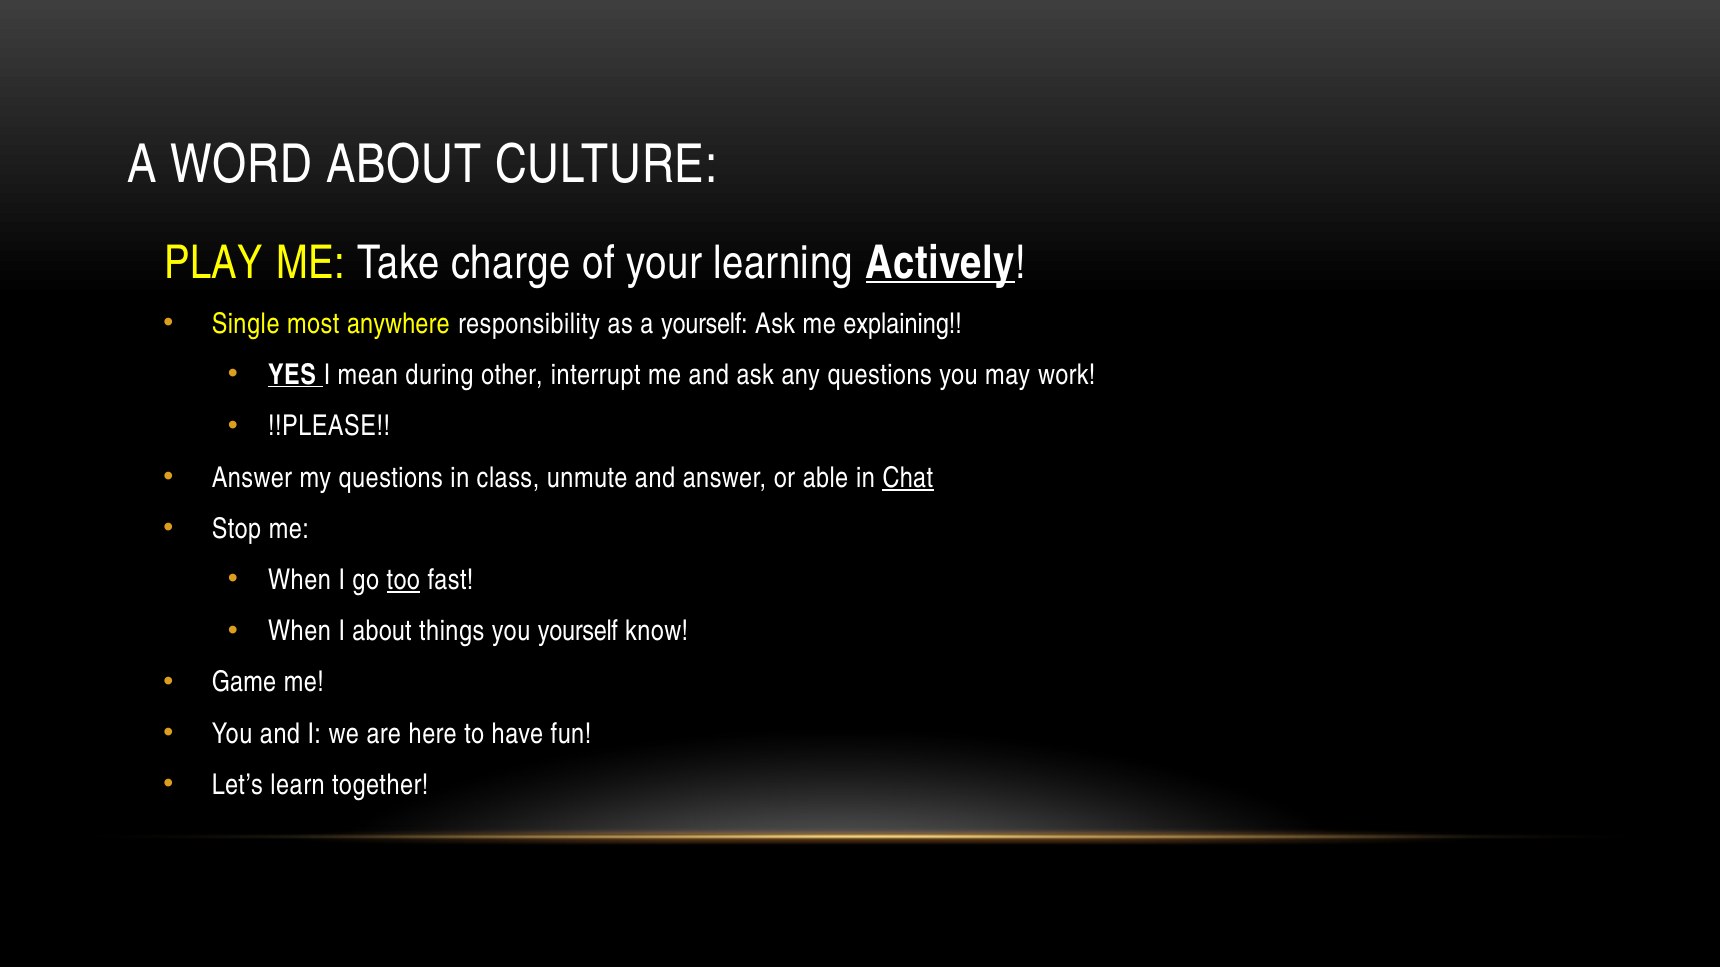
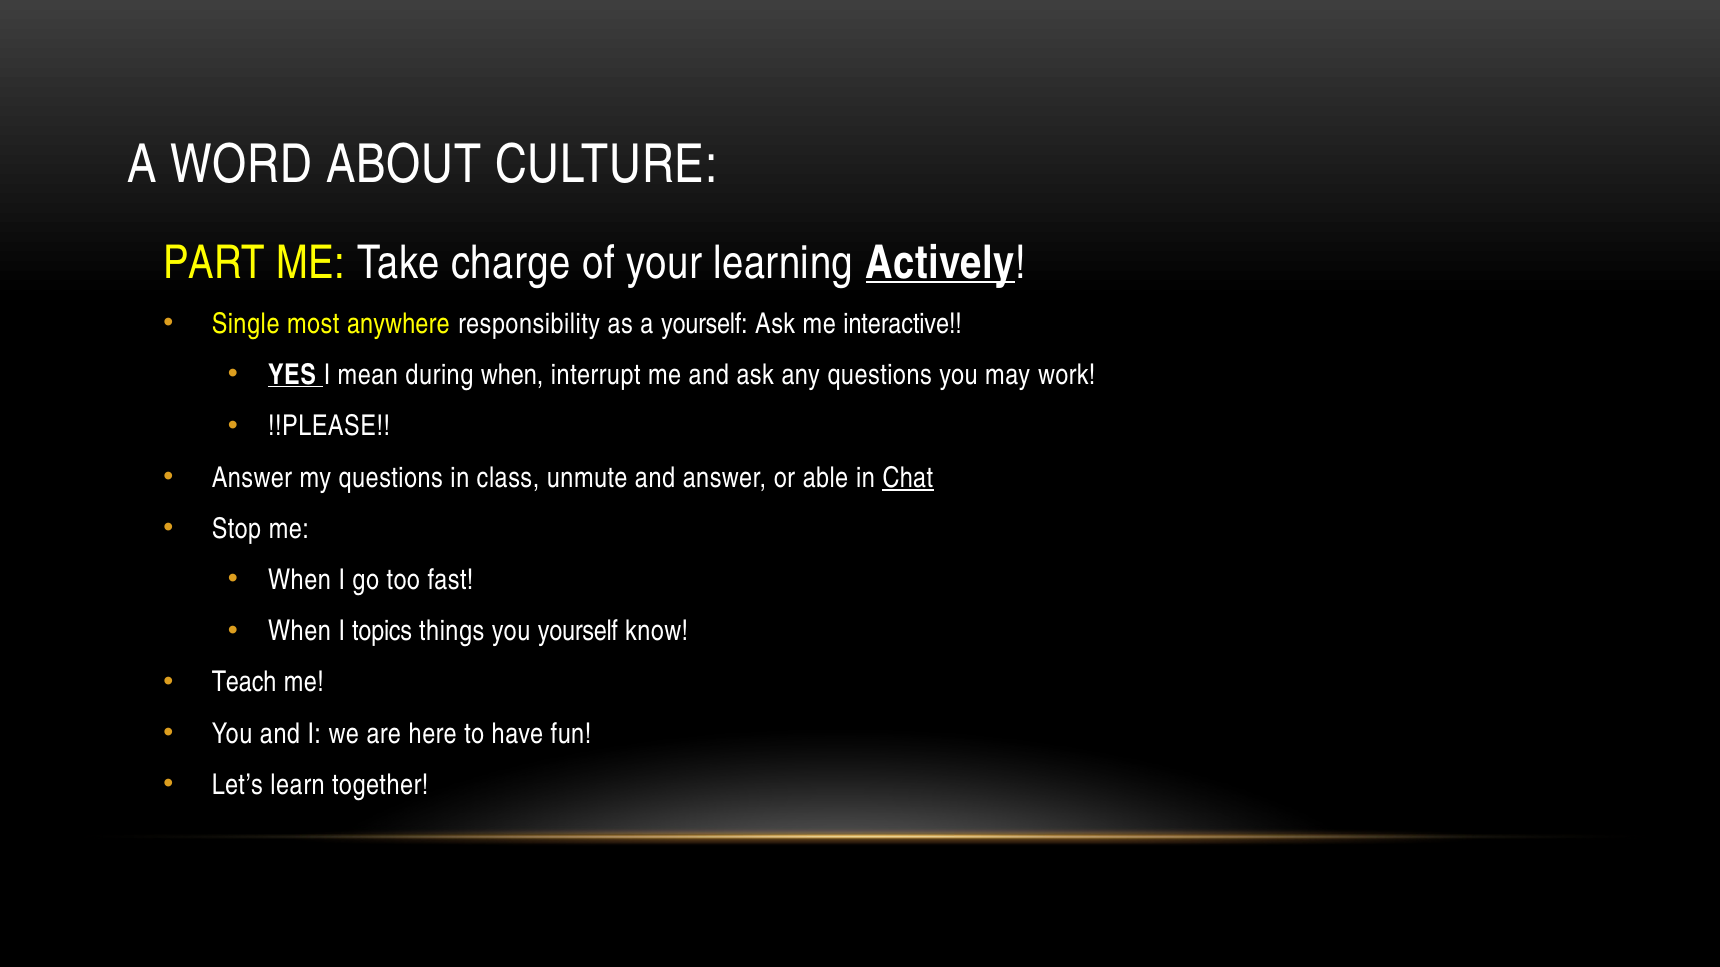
PLAY: PLAY -> PART (214, 263)
explaining: explaining -> interactive (903, 324)
during other: other -> when (512, 375)
too underline: present -> none (403, 580)
I about: about -> topics (382, 632)
Game: Game -> Teach (244, 683)
